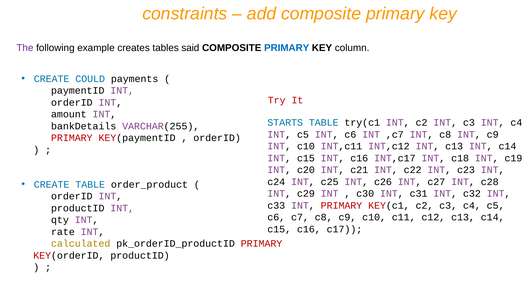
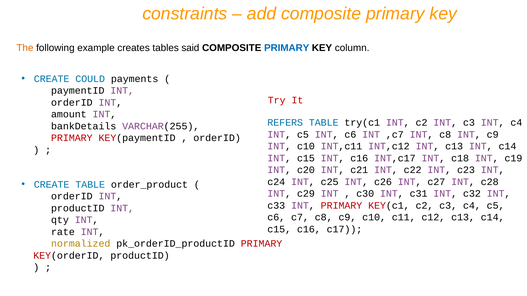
The colour: purple -> orange (25, 48)
STARTS: STARTS -> REFERS (285, 123)
calculated: calculated -> normalized (81, 244)
